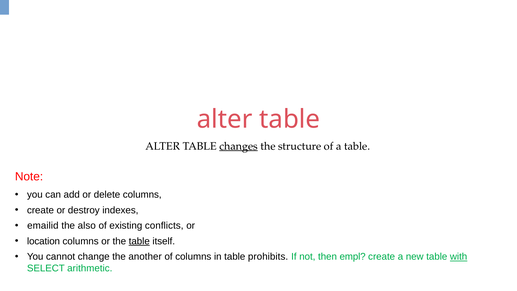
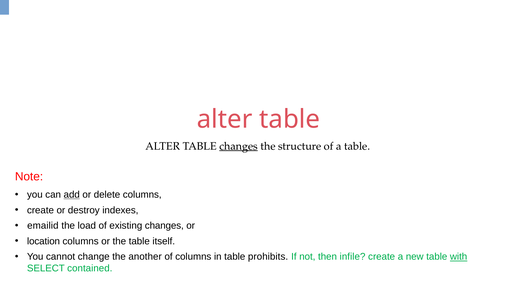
add underline: none -> present (72, 195)
also: also -> load (87, 226)
existing conflicts: conflicts -> changes (164, 226)
table underline: present -> none (139, 241)
empl: empl -> infile (353, 257)
arithmetic: arithmetic -> contained (90, 268)
